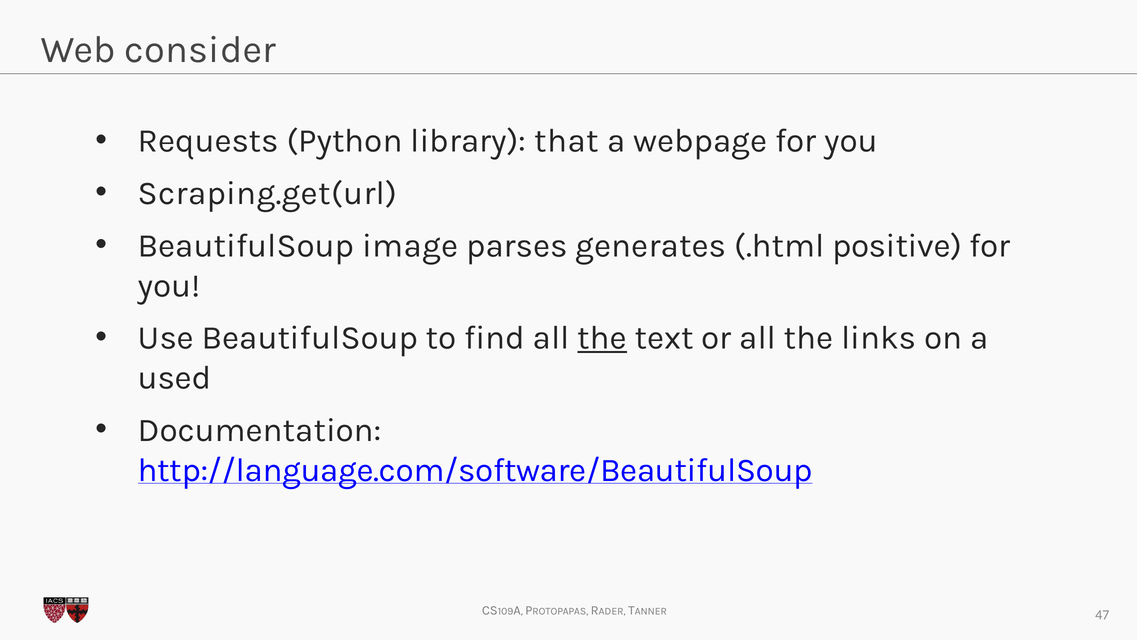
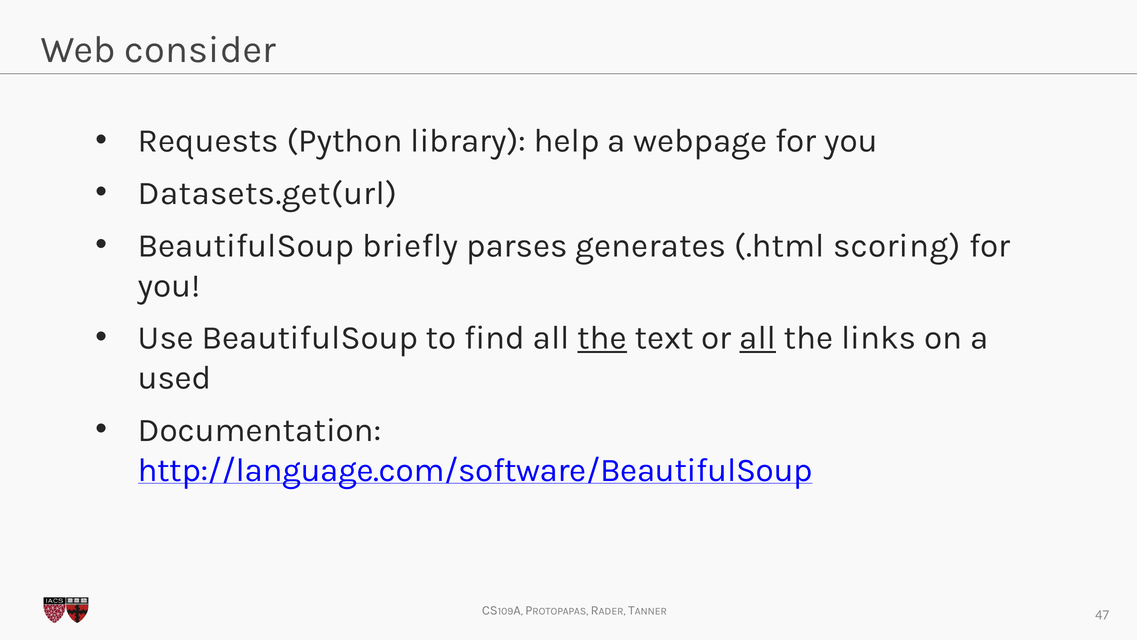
that: that -> help (567, 141)
Scraping.get(url: Scraping.get(url -> Datasets.get(url (268, 193)
image: image -> briefly (410, 246)
positive: positive -> scoring (897, 246)
all underline: none -> present (758, 338)
